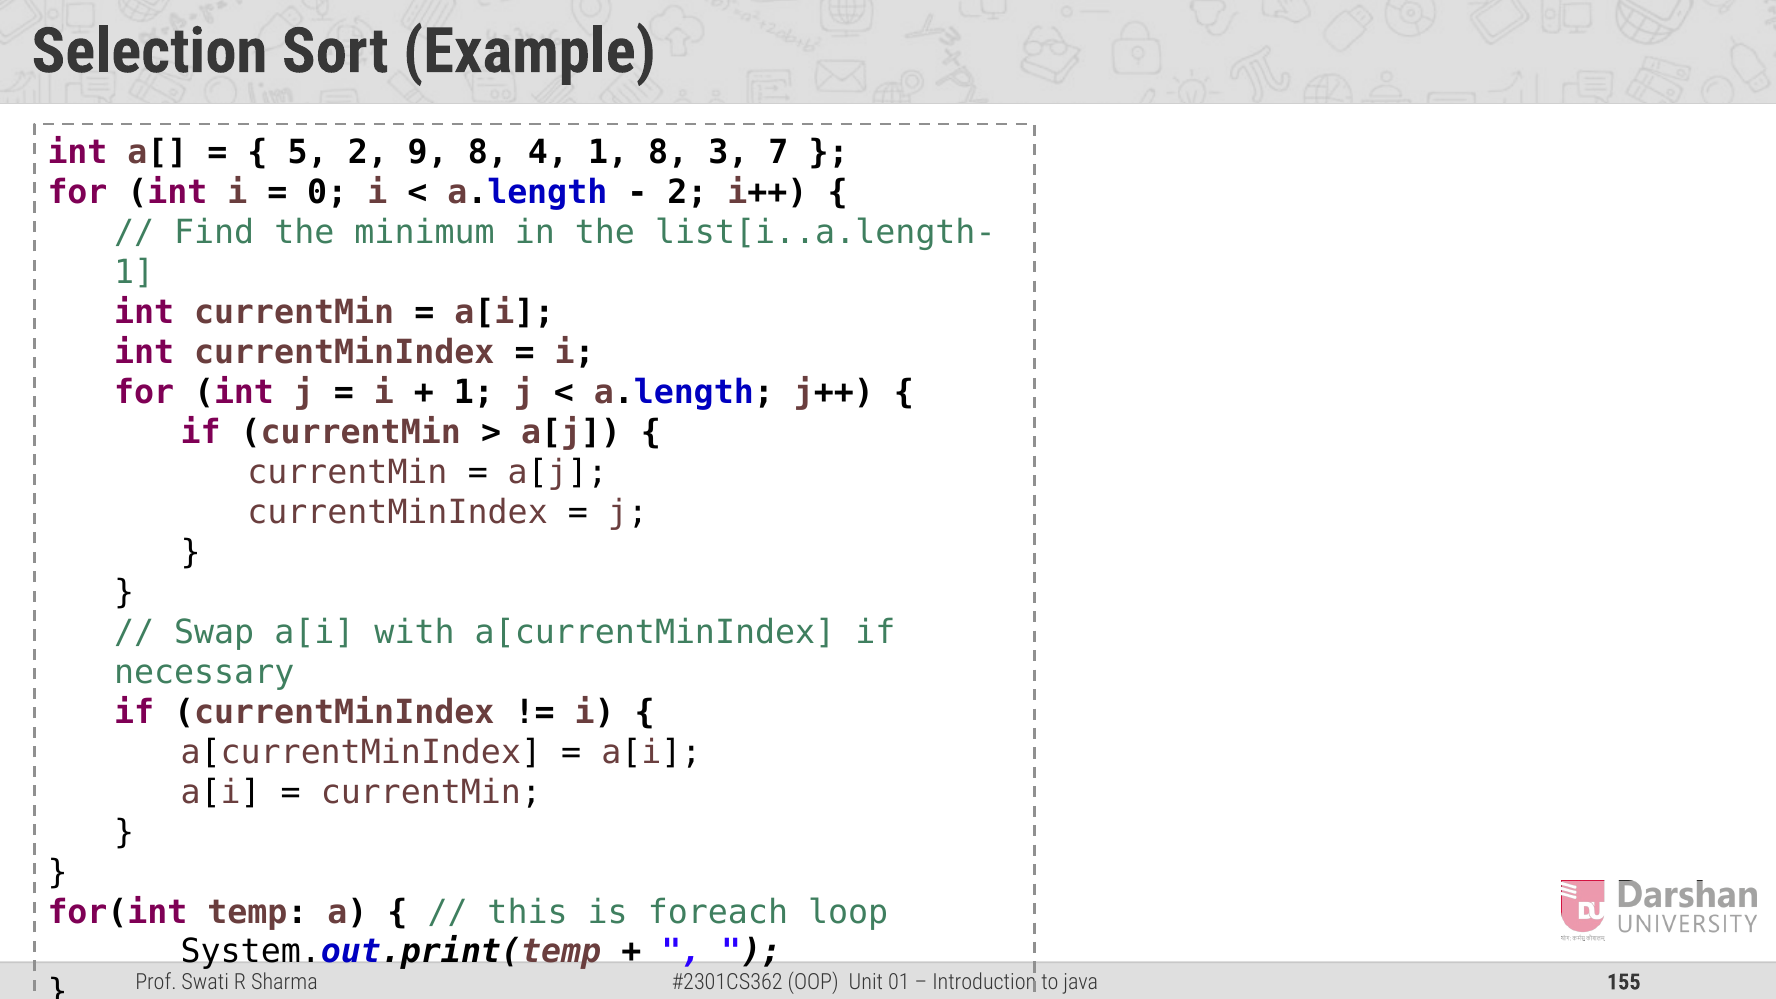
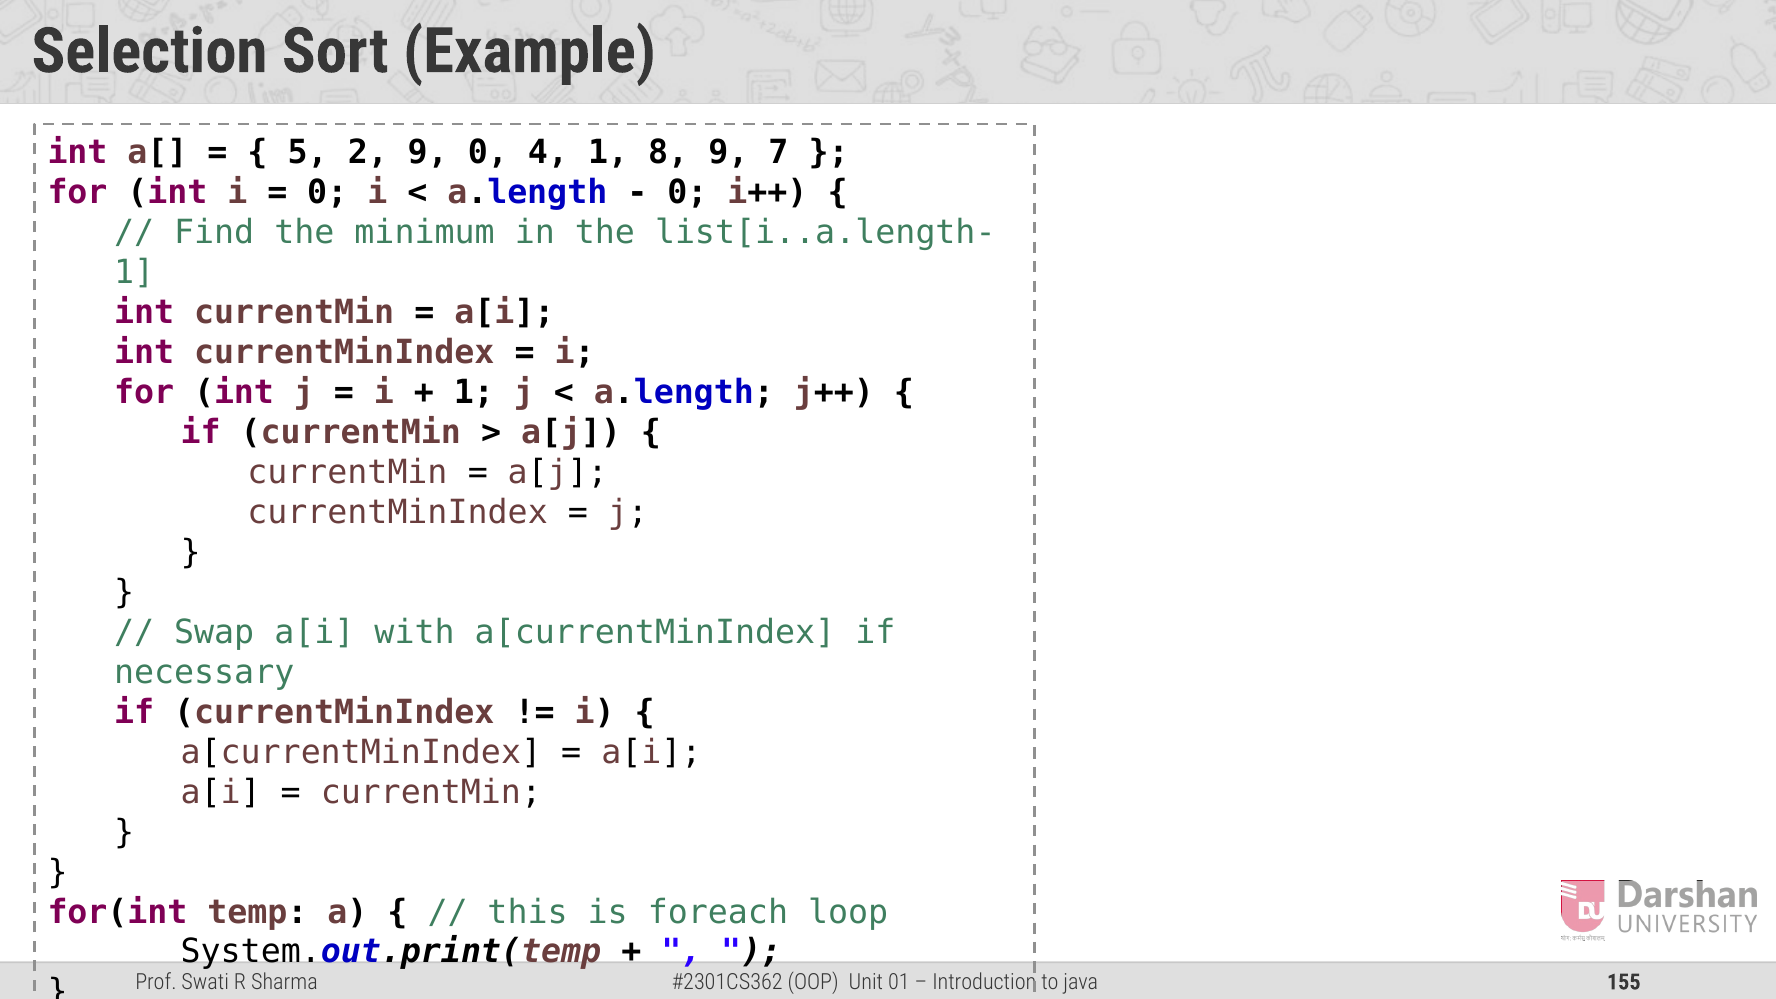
9 8: 8 -> 0 (488, 153)
8 3: 3 -> 9 (728, 153)
2: 2 -> 0 (687, 193)
